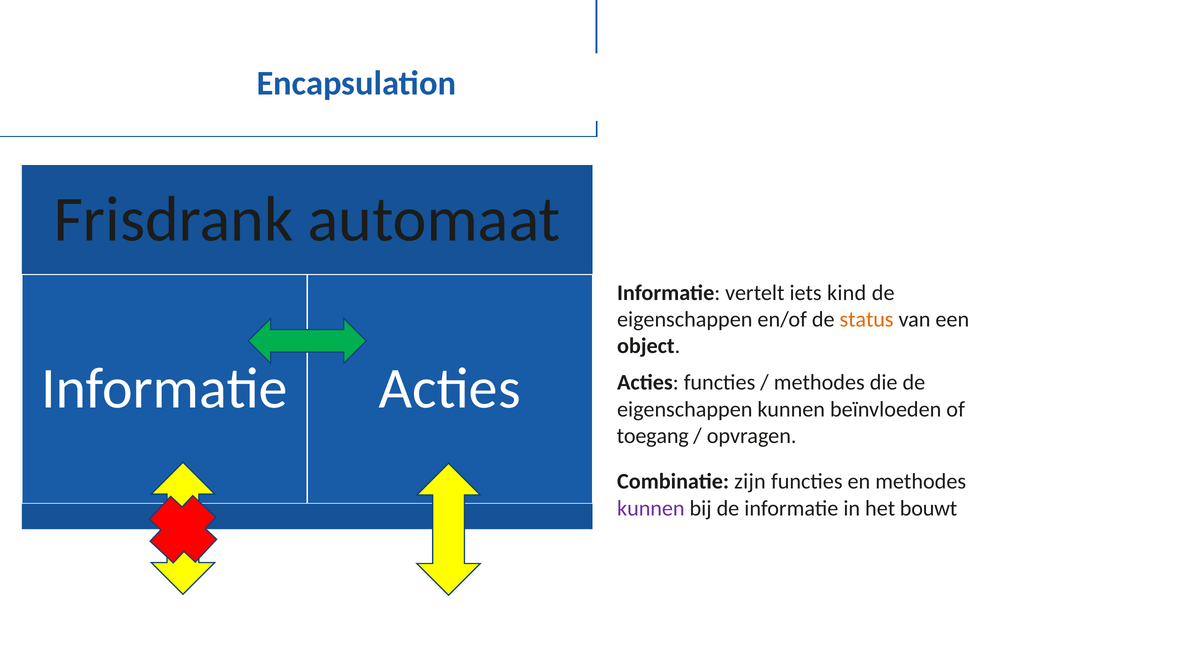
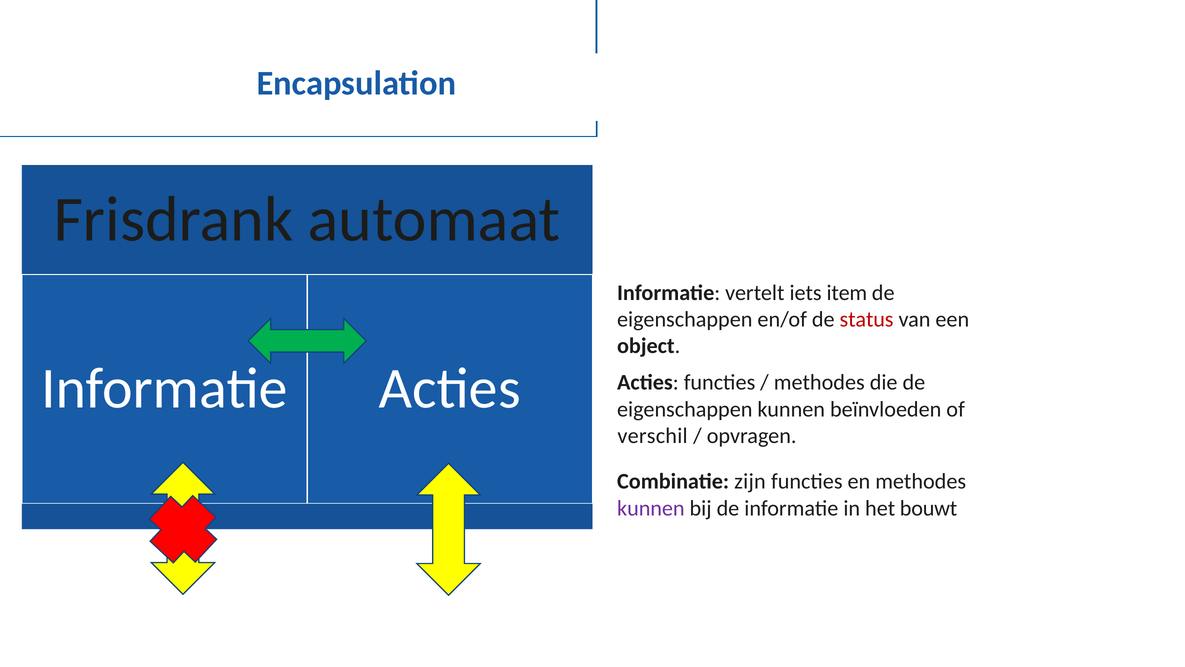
kind: kind -> item (847, 293)
status colour: orange -> red (867, 319)
toegang: toegang -> verschil (653, 436)
